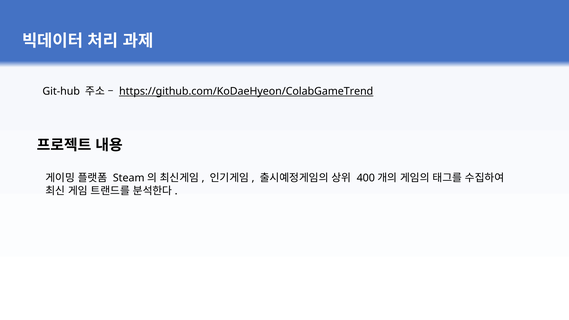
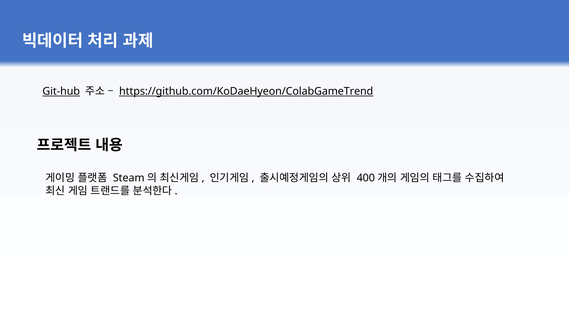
Git-hub underline: none -> present (61, 91)
